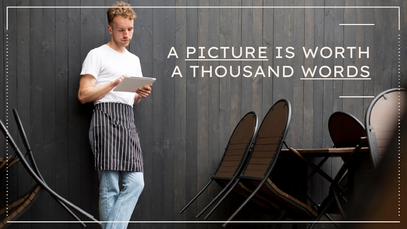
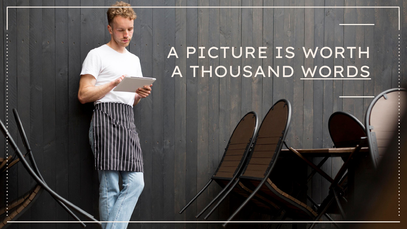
PICTURE underline: present -> none (227, 53)
